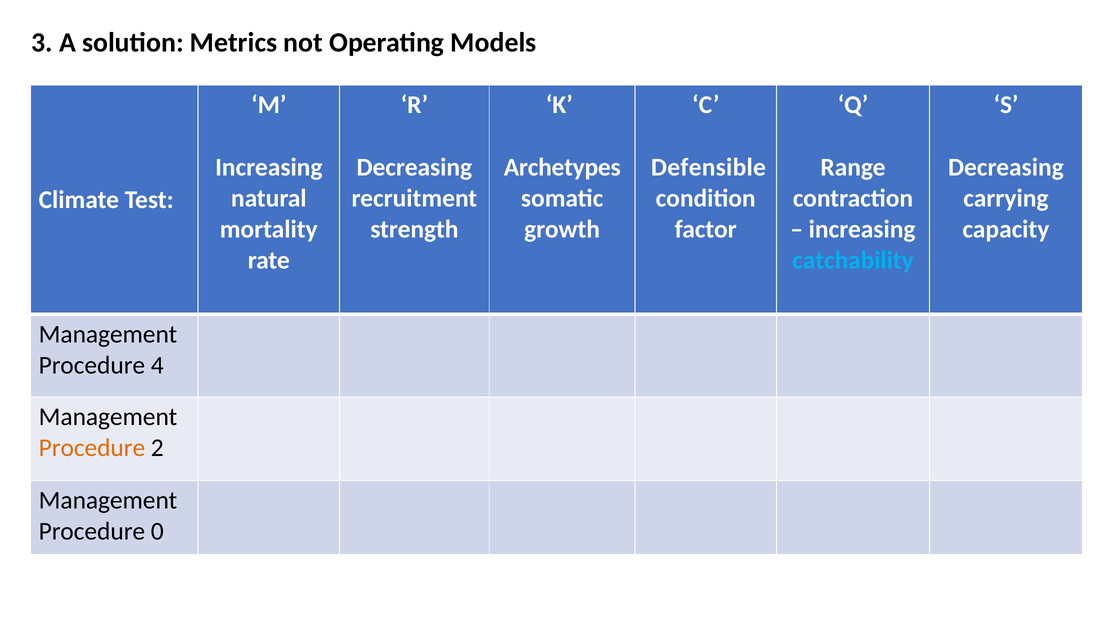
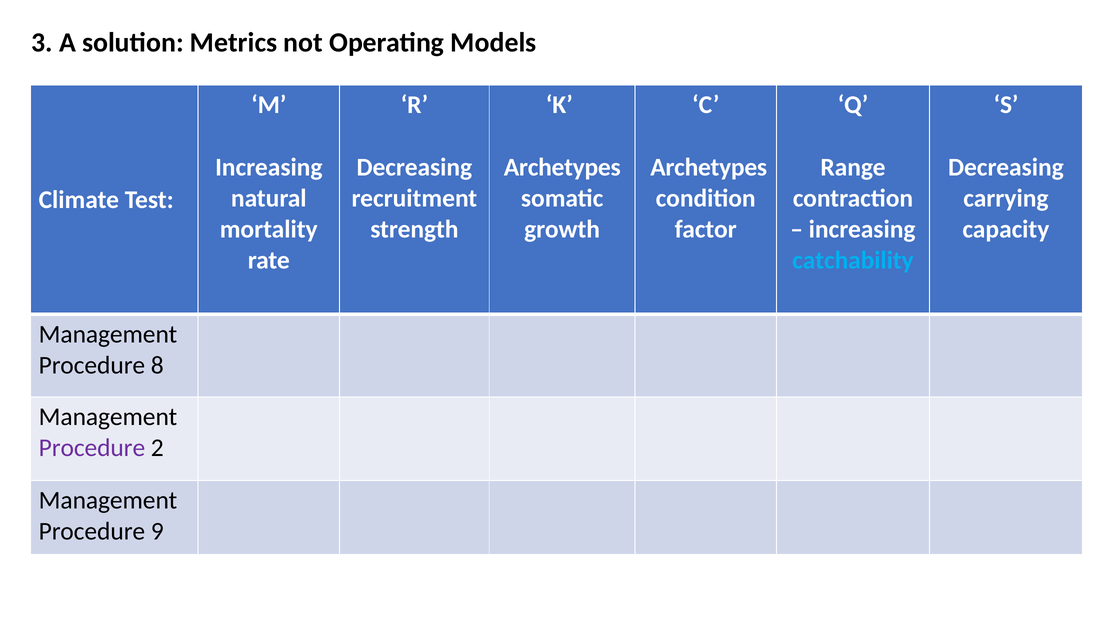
Defensible: Defensible -> Archetypes (709, 167)
4: 4 -> 8 (157, 365)
Procedure colour: orange -> purple (92, 448)
0: 0 -> 9 (157, 532)
